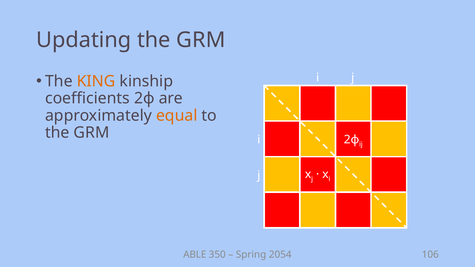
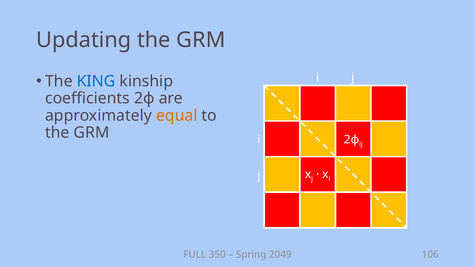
KING colour: orange -> blue (96, 81)
ABLE: ABLE -> FULL (195, 255)
2054: 2054 -> 2049 (280, 255)
